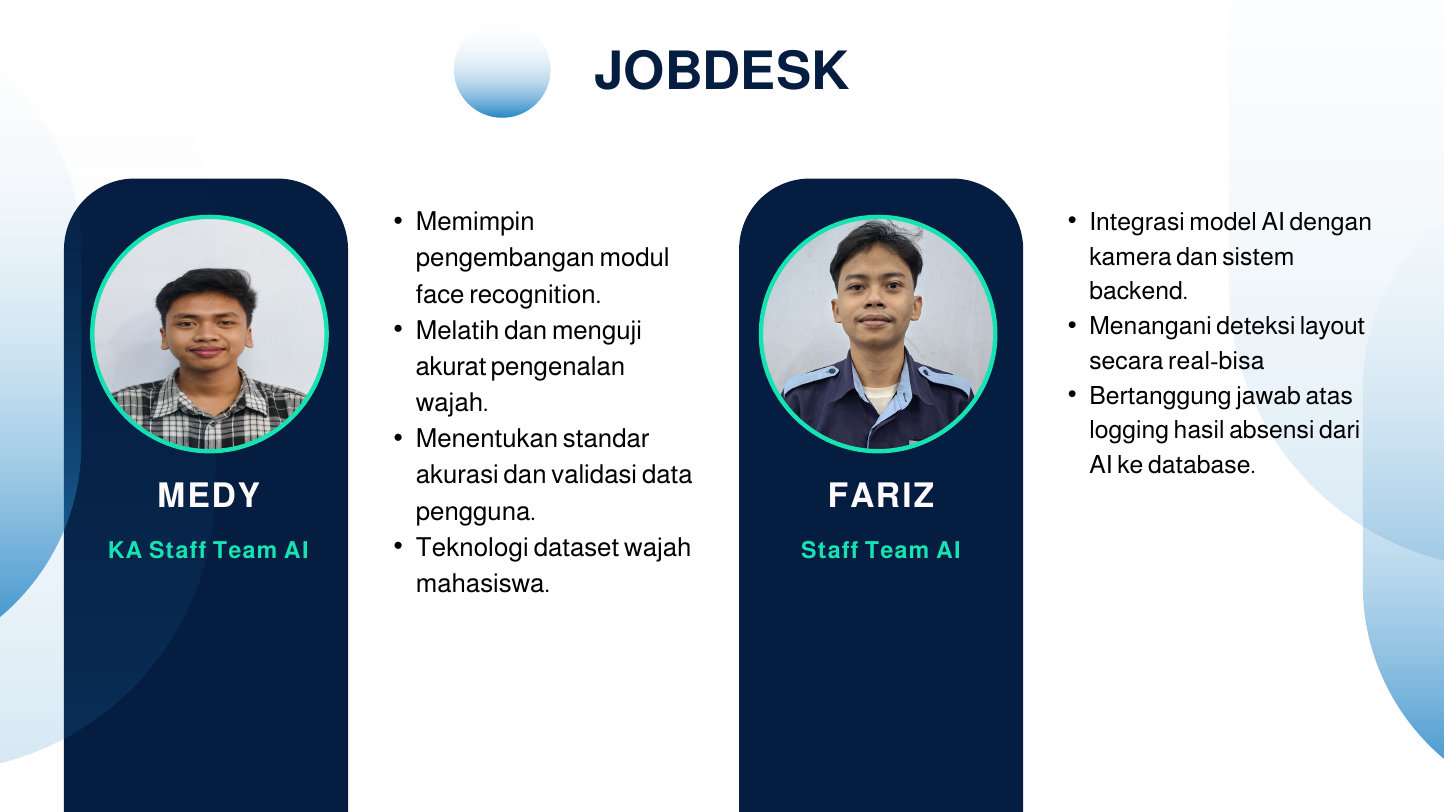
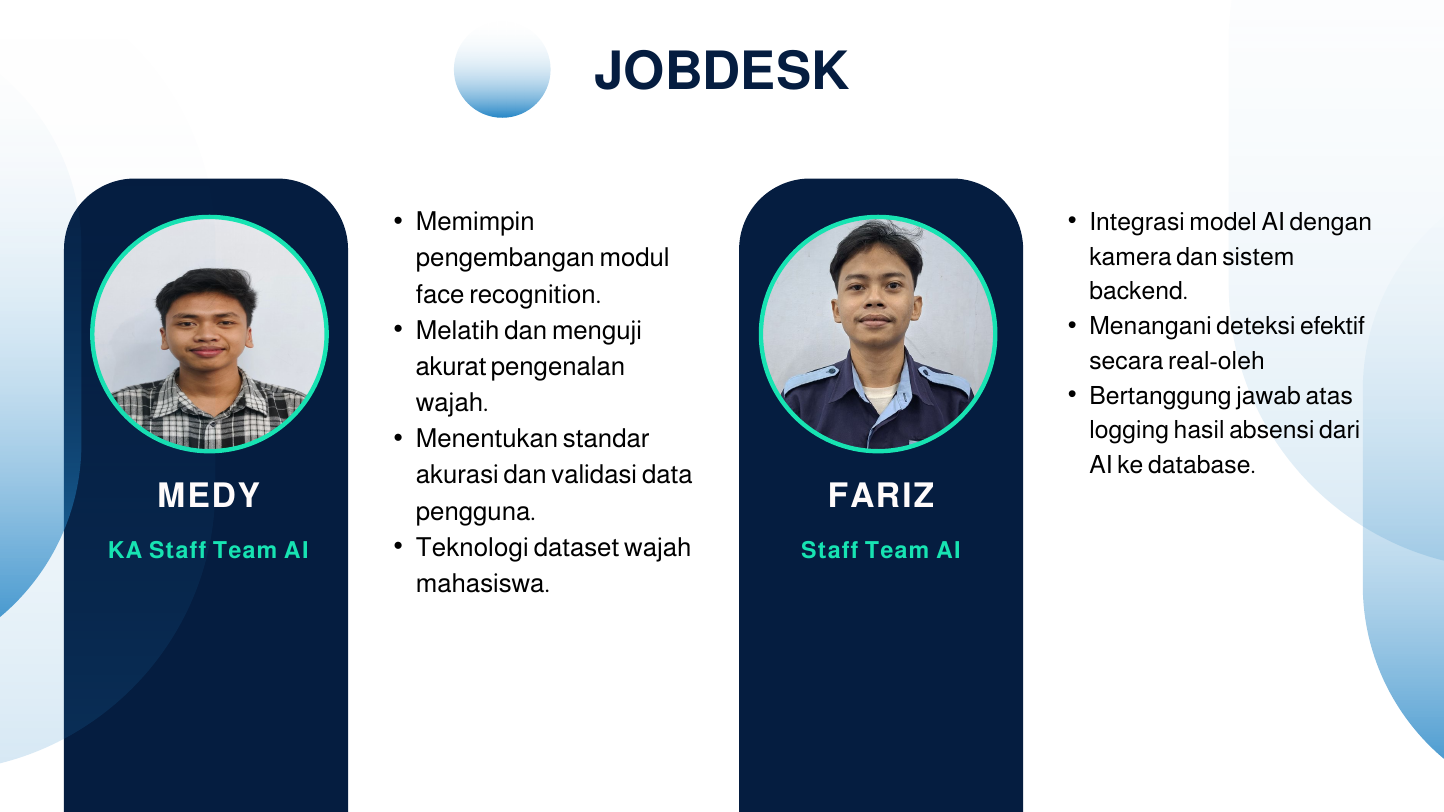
layout: layout -> efektif (1333, 326)
real-bisa: real-bisa -> real-oleh (1217, 361)
